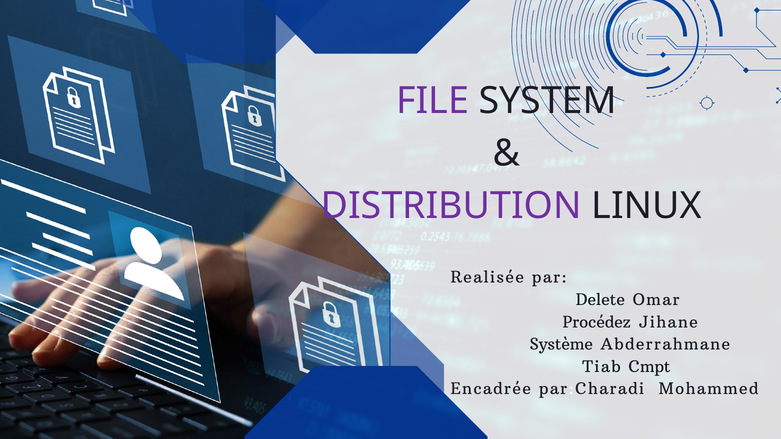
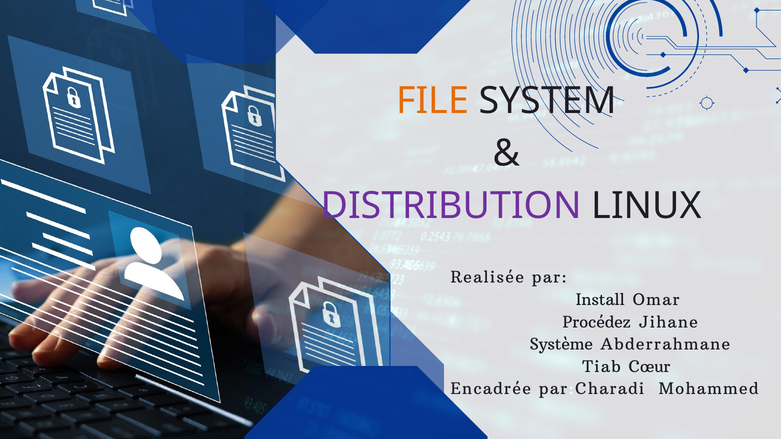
FILE colour: purple -> orange (433, 101)
Delete: Delete -> Install (600, 300)
Cmpt: Cmpt -> Cœur (649, 367)
